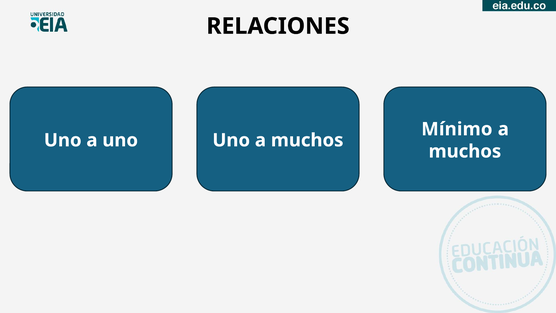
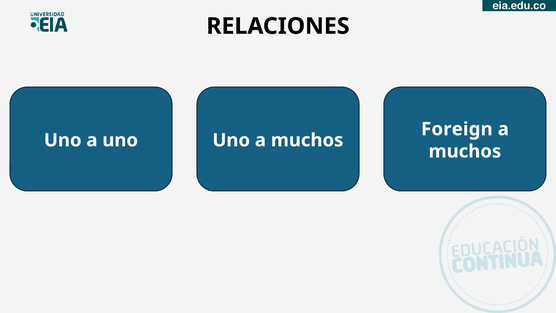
Mínimo: Mínimo -> Foreign (457, 129)
